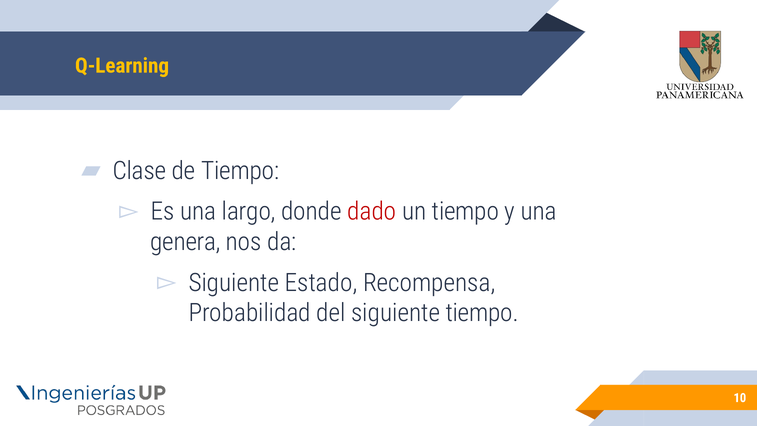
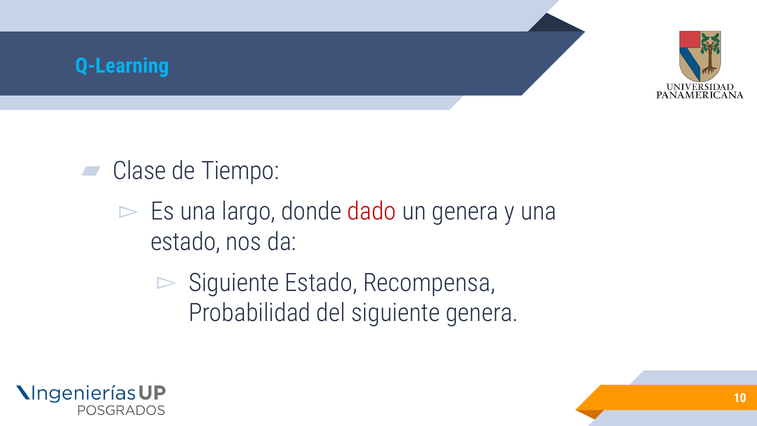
Q-Learning colour: yellow -> light blue (122, 66)
un tiempo: tiempo -> genera (465, 212)
genera: genera -> estado (186, 242)
siguiente tiempo: tiempo -> genera (482, 313)
